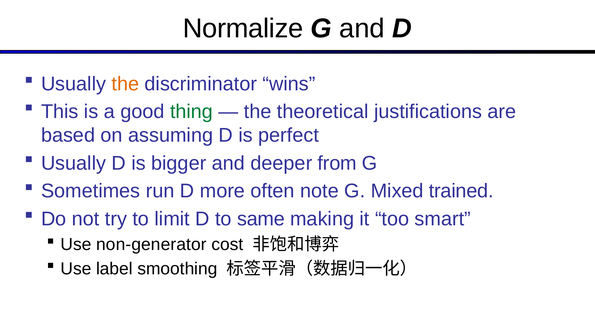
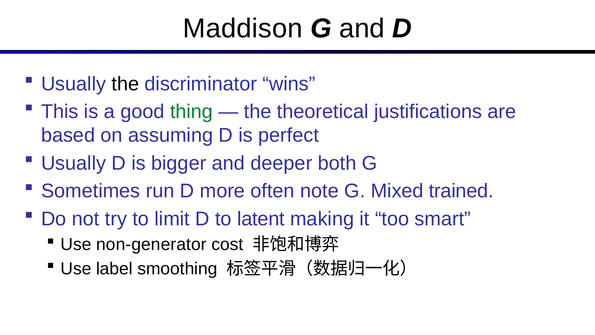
Normalize: Normalize -> Maddison (243, 29)
the colour: orange -> black (125, 84)
from: from -> both (337, 163)
same: same -> latent (261, 219)
